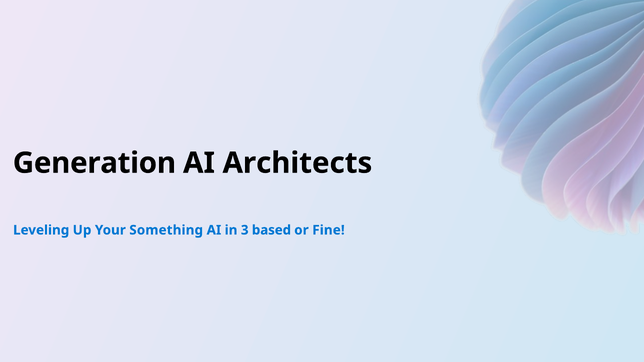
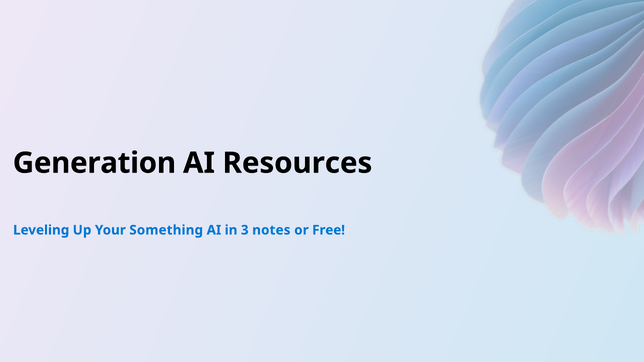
Architects: Architects -> Resources (297, 163)
based: based -> notes (271, 230)
Fine: Fine -> Free (329, 230)
